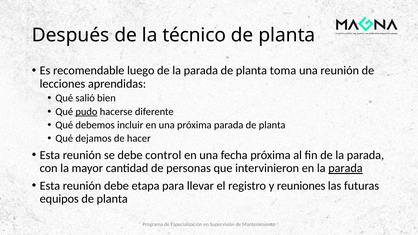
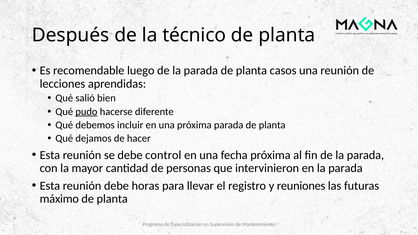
toma: toma -> casos (283, 71)
parada underline: present -> none (345, 168)
etapa: etapa -> horas (145, 186)
equipos: equipos -> máximo (59, 199)
